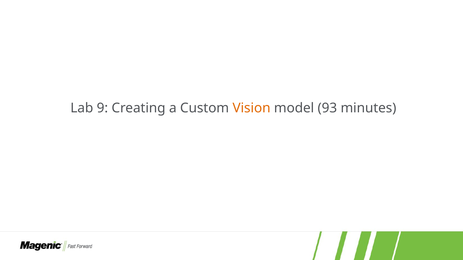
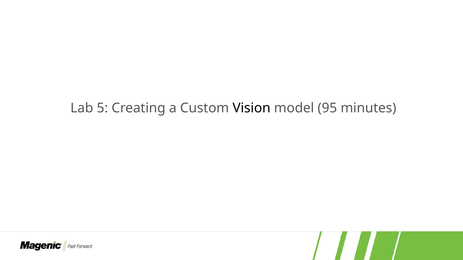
9: 9 -> 5 (102, 108)
Vision colour: orange -> black (252, 108)
93: 93 -> 95 (327, 108)
